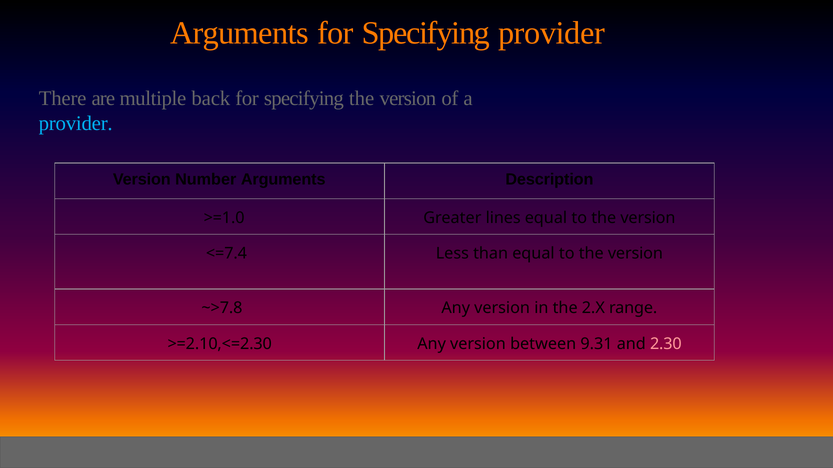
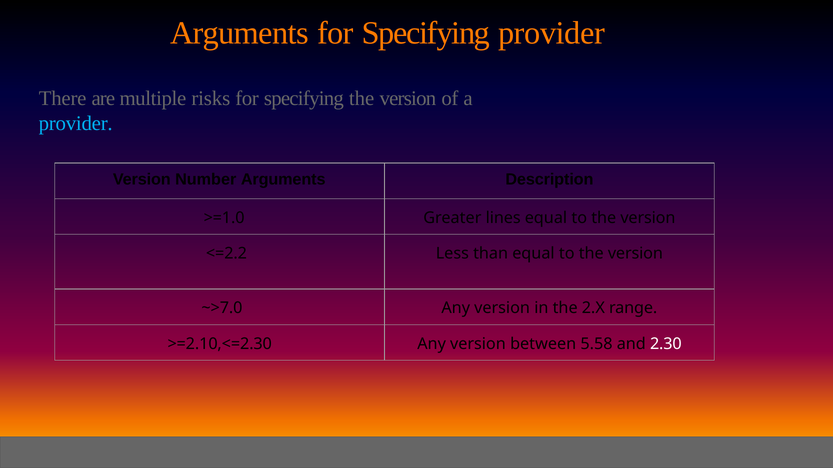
back: back -> risks (211, 99)
<=7.4: <=7.4 -> <=2.2 (226, 254)
~>7.8: ~>7.8 -> ~>7.0 (222, 308)
9.31: 9.31 -> 5.58 (597, 344)
2.30 colour: pink -> white (666, 344)
